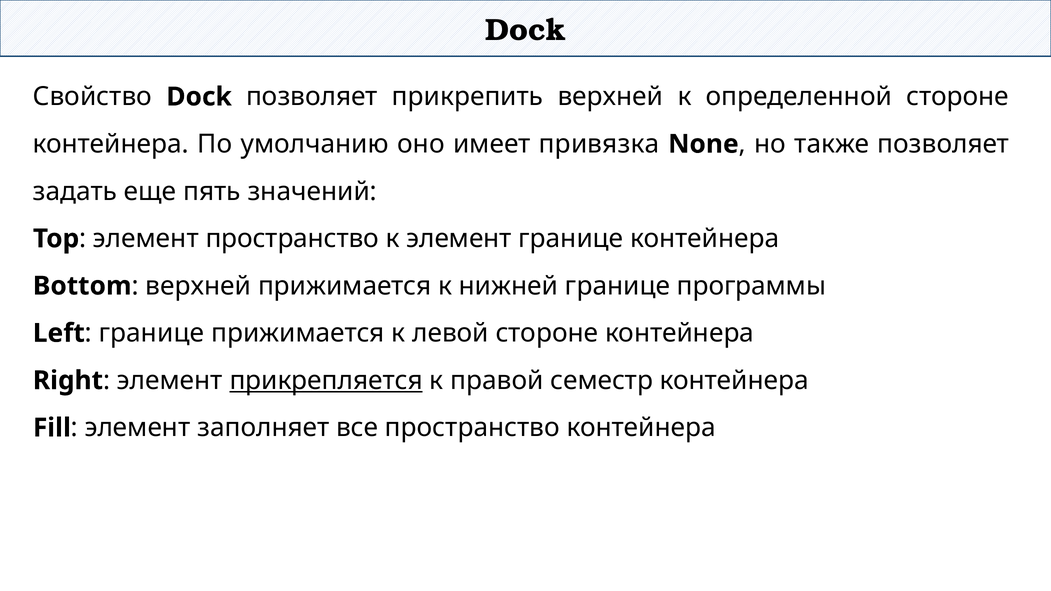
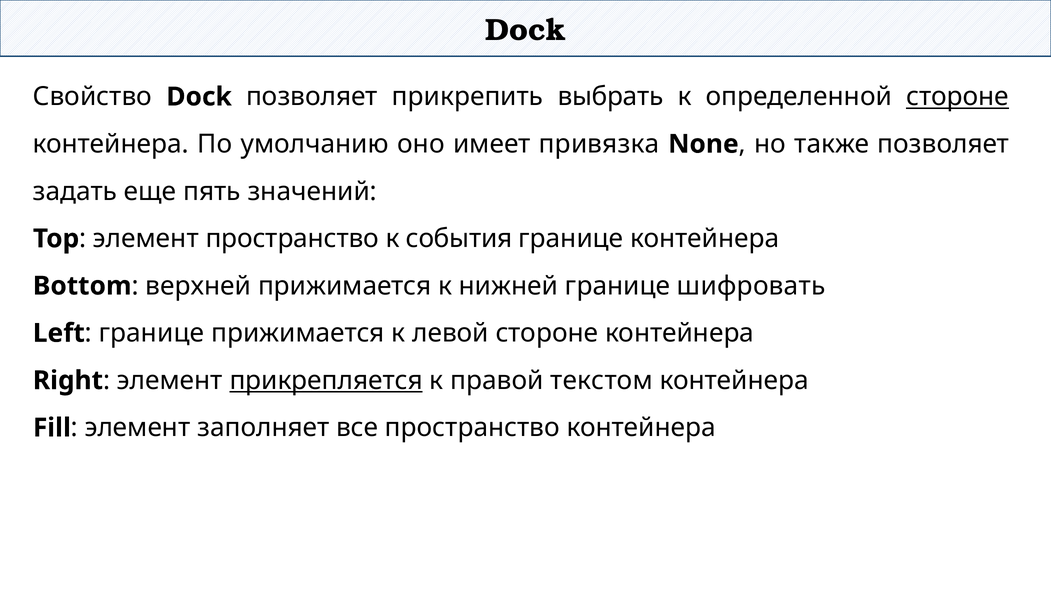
прикрепить верхней: верхней -> выбрать (611, 97)
стороне underline: none -> present (958, 97)
к элемент: элемент -> события (459, 239)
программы: программы -> шифровать (751, 286)
семестр: семестр -> текстом (602, 381)
